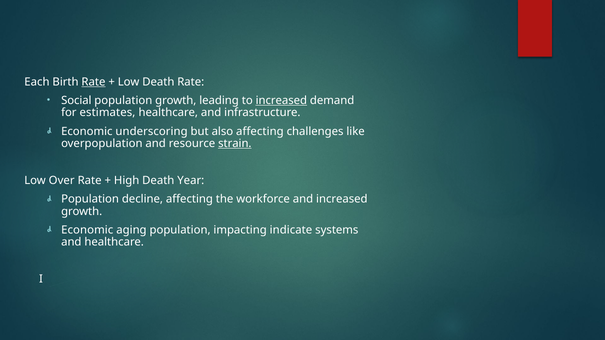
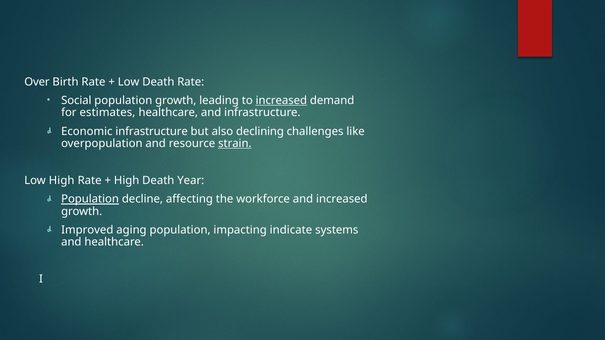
Each: Each -> Over (37, 82)
Rate underline: present -> none (93, 82)
Economic underscoring: underscoring -> infrastructure (152, 131)
also affecting: affecting -> declining (260, 131)
Low Over: Over -> High (62, 181)
Population underline: none -> present (90, 199)
Economic: Economic -> Improved (87, 230)
